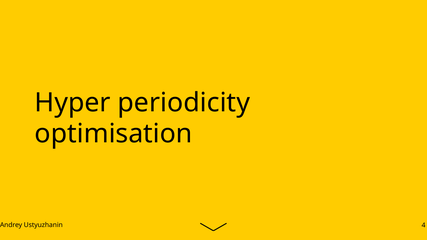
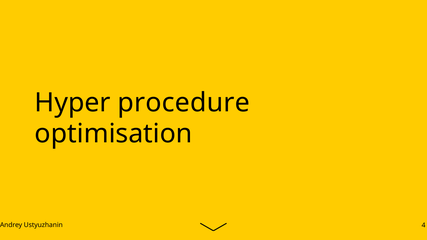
periodicity: periodicity -> procedure (184, 103)
